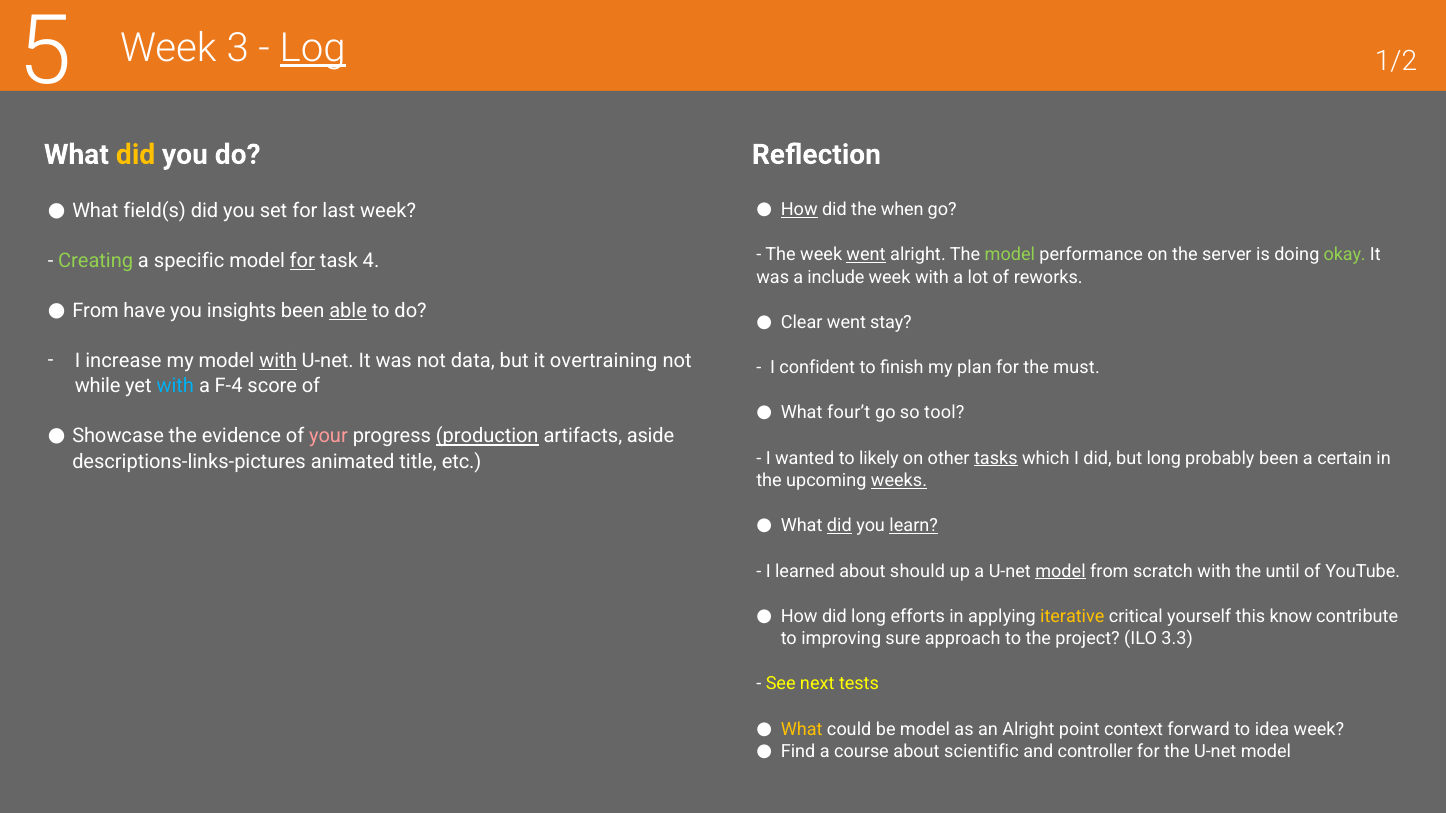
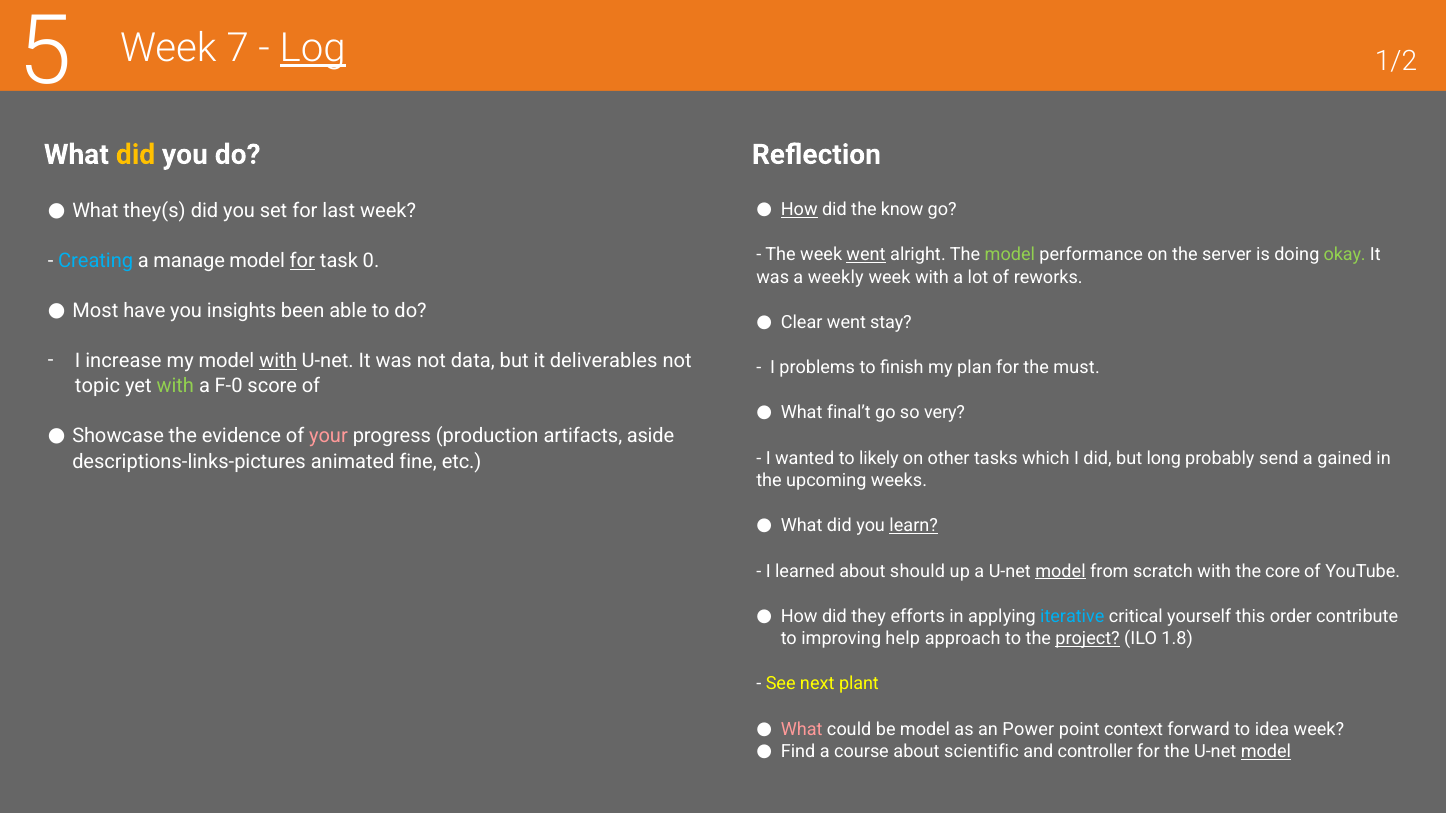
3: 3 -> 7 (238, 48)
when: when -> know (902, 210)
field(s: field(s -> they(s (155, 211)
Creating colour: light green -> light blue (96, 261)
specific: specific -> manage (189, 261)
4: 4 -> 0 (371, 261)
include: include -> weekly (836, 278)
From: From -> Most (95, 311)
able underline: present -> none (348, 311)
overtraining: overtraining -> deliverables (604, 361)
confident: confident -> problems (817, 368)
while: while -> topic (98, 386)
with colour: light blue -> light green (175, 386)
F-4: F-4 -> F-0 (229, 386)
four’t: four’t -> final’t (849, 413)
tool: tool -> very (945, 413)
production underline: present -> none (487, 437)
tasks underline: present -> none (996, 458)
probably been: been -> send (1279, 458)
certain: certain -> gained (1345, 458)
title: title -> fine (418, 462)
weeks underline: present -> none (899, 481)
did underline: present -> none (839, 526)
until: until -> core (1283, 571)
did long: long -> they (869, 617)
iterative colour: yellow -> light blue (1072, 617)
know: know -> order (1291, 617)
sure: sure -> help (903, 639)
project underline: none -> present (1088, 639)
3.3: 3.3 -> 1.8 (1177, 639)
tests: tests -> plant (859, 684)
What colour: yellow -> pink (802, 730)
an Alright: Alright -> Power (1028, 730)
model underline: none -> present (1266, 752)
